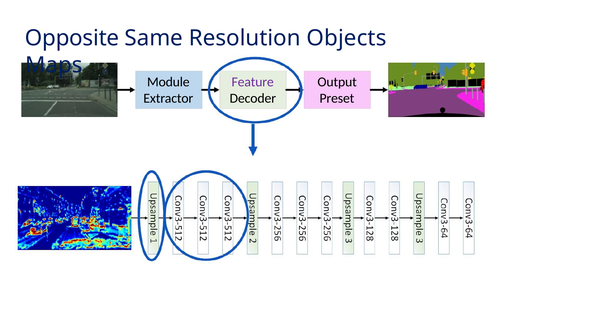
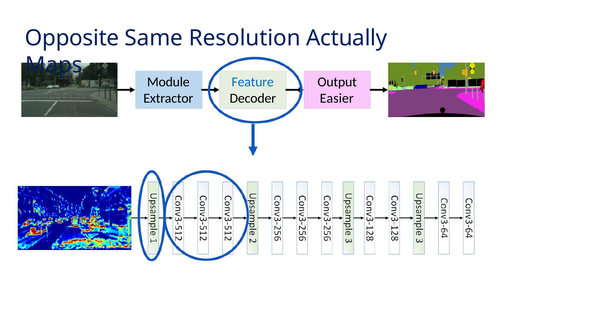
Objects: Objects -> Actually (347, 38)
Feature colour: purple -> blue (253, 82)
Preset: Preset -> Easier (337, 99)
